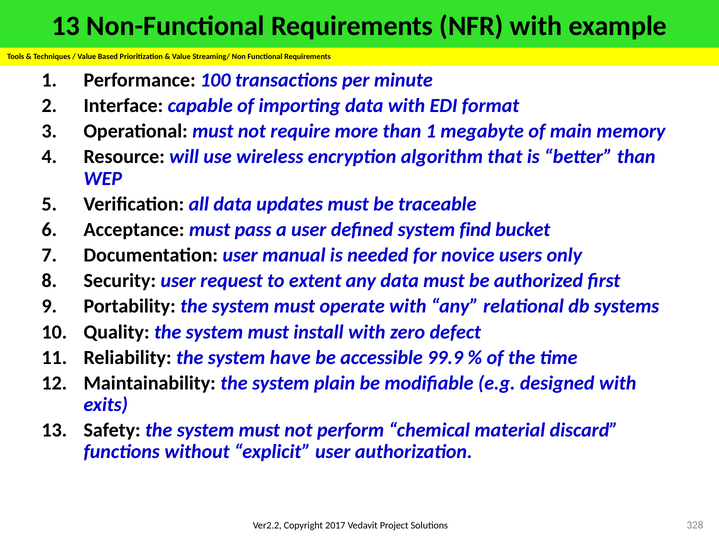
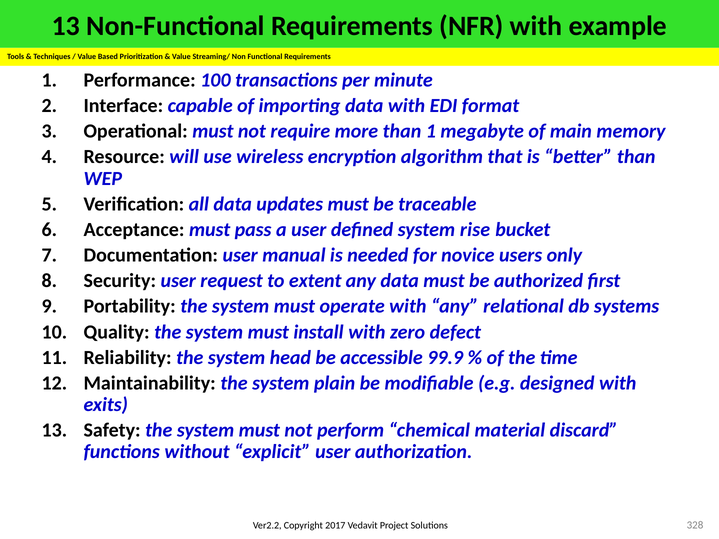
find: find -> rise (475, 230)
have: have -> head (290, 358)
